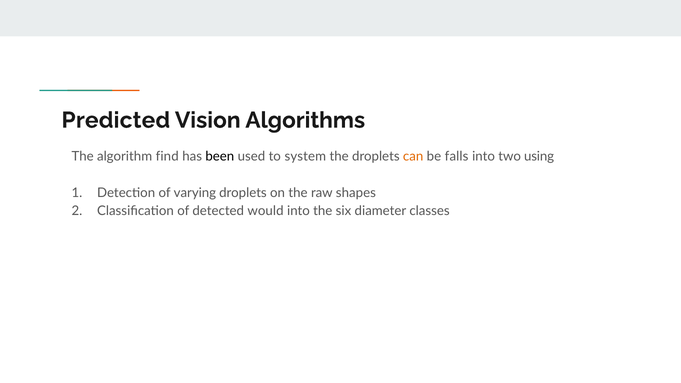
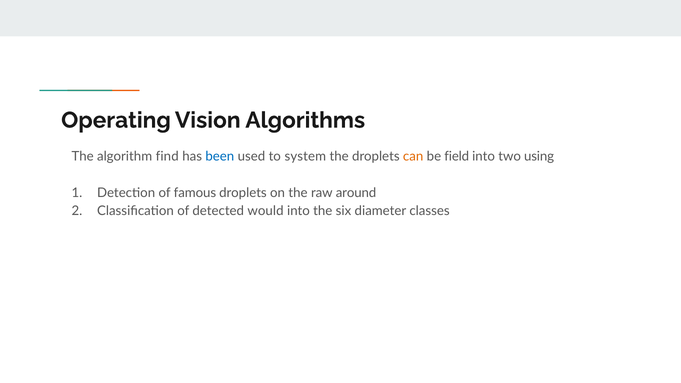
Predicted: Predicted -> Operating (116, 120)
been colour: black -> blue (220, 156)
falls: falls -> field (457, 156)
varying: varying -> famous (195, 193)
shapes: shapes -> around (356, 193)
